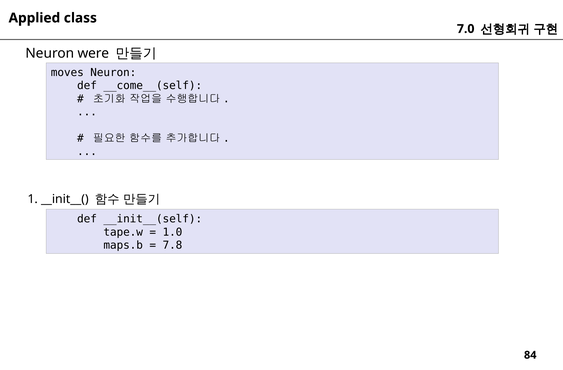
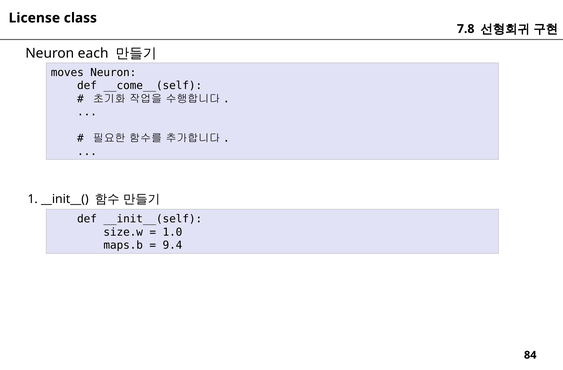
Applied: Applied -> License (34, 18)
7.0: 7.0 -> 7.8 (466, 29)
were: were -> each (93, 53)
tape.w: tape.w -> size.w (123, 232)
7.8: 7.8 -> 9.4 (172, 245)
